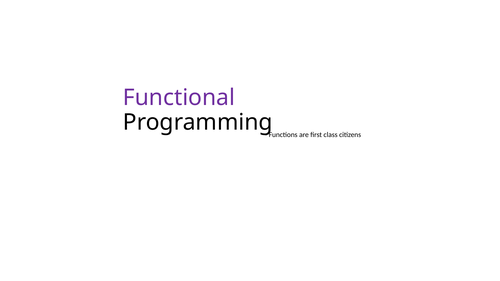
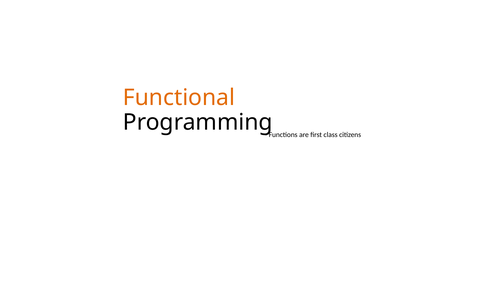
Functional colour: purple -> orange (179, 98)
